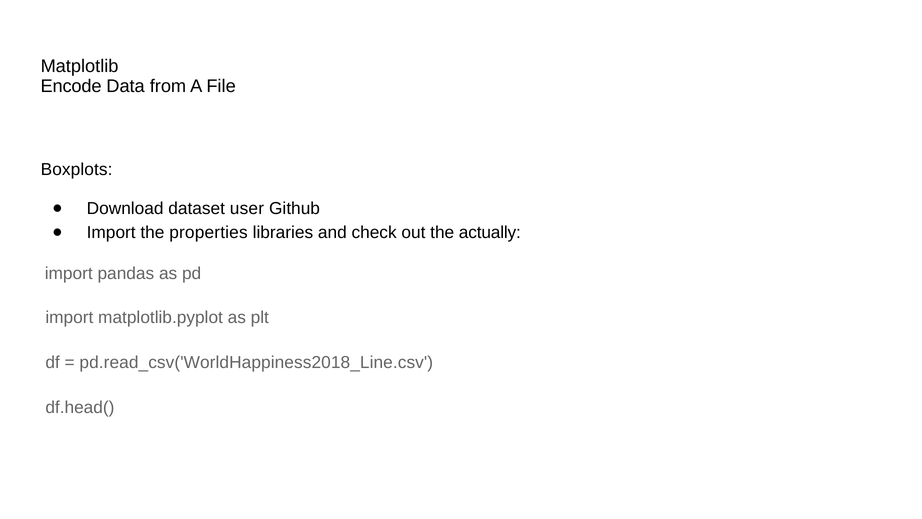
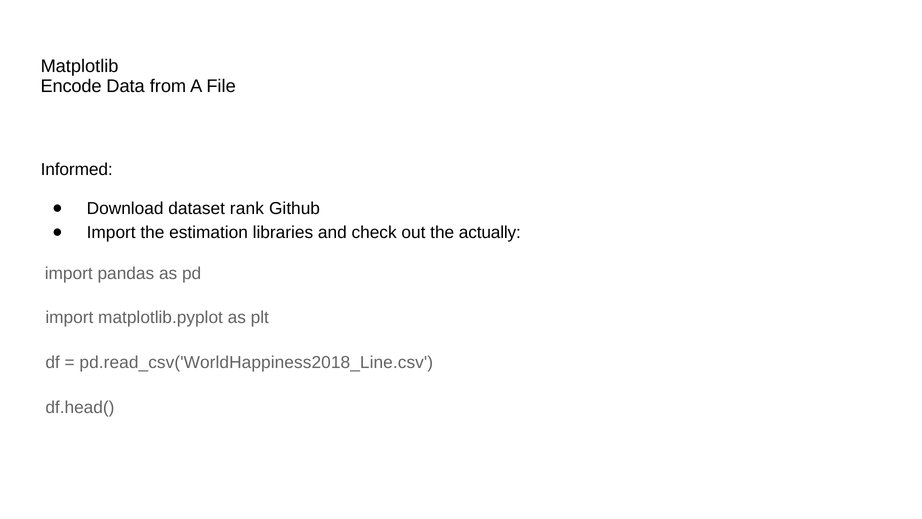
Boxplots: Boxplots -> Informed (77, 169)
user: user -> rank (247, 208)
properties: properties -> estimation (209, 232)
